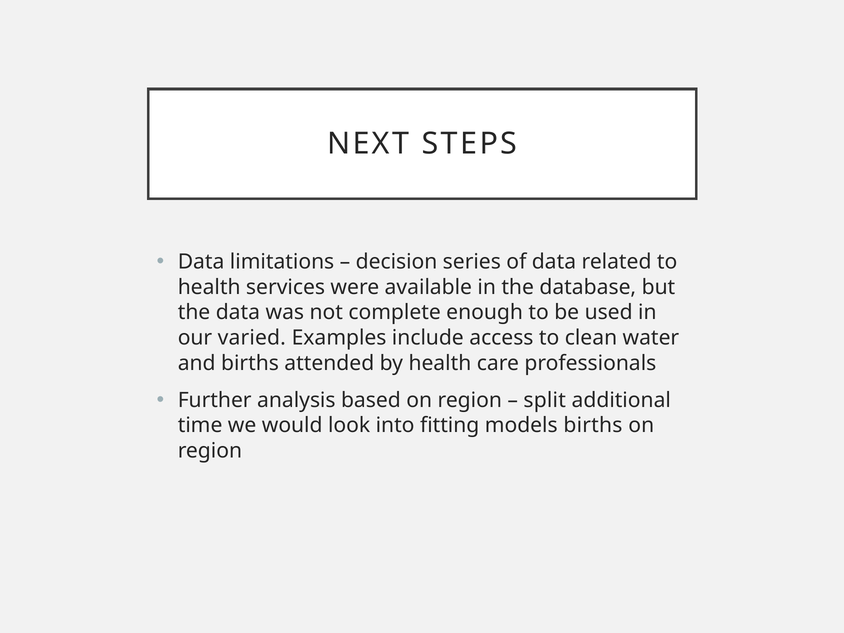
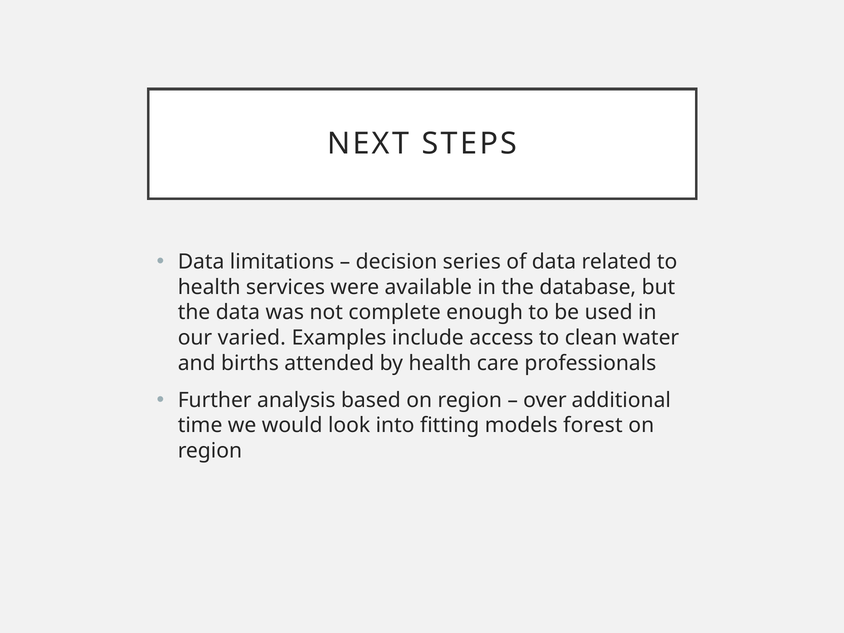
split: split -> over (545, 400)
models births: births -> forest (593, 426)
